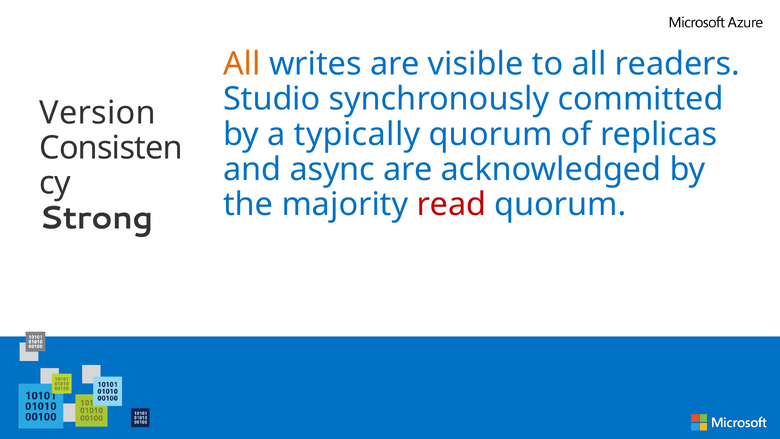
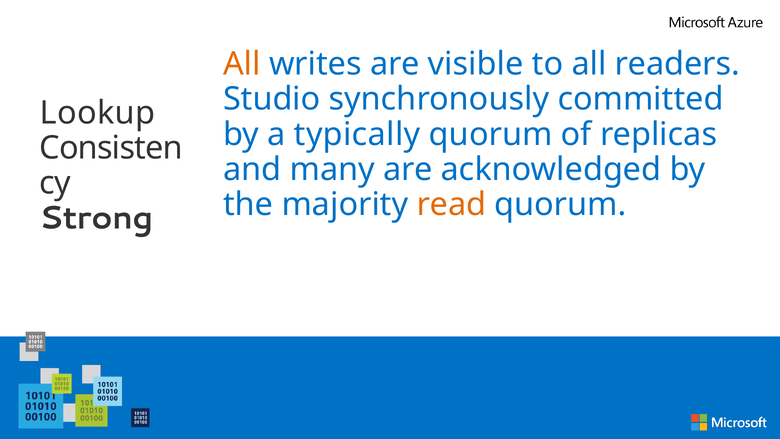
Version: Version -> Lookup (98, 113)
async: async -> many (332, 169)
read colour: red -> orange (451, 204)
